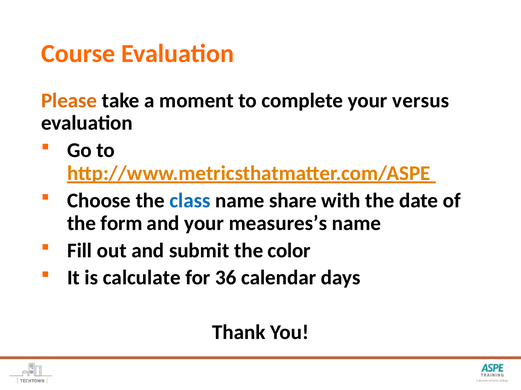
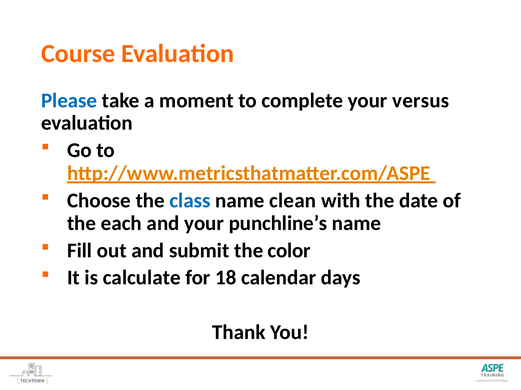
Please colour: orange -> blue (69, 101)
share: share -> clean (293, 201)
form: form -> each (121, 224)
measures’s: measures’s -> punchline’s (278, 224)
36: 36 -> 18 (226, 278)
